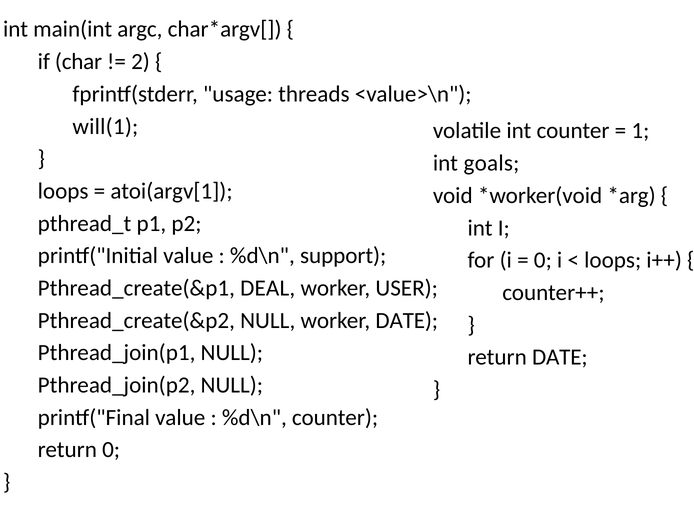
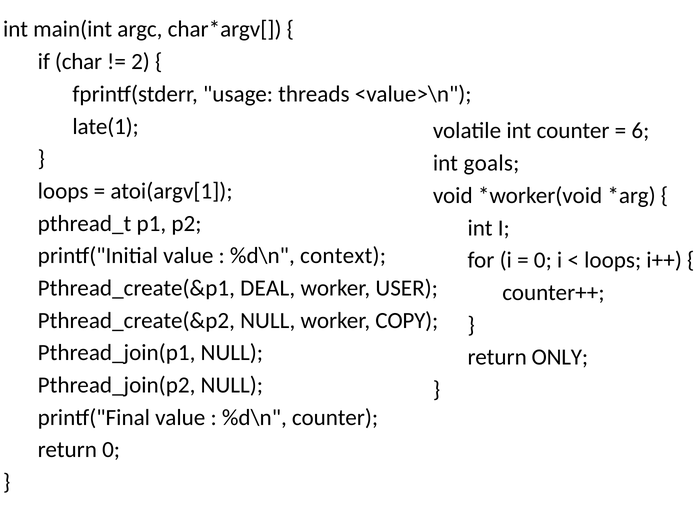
will(1: will(1 -> late(1 (106, 127)
1: 1 -> 6 (640, 131)
support: support -> context (343, 256)
worker DATE: DATE -> COPY (407, 321)
return DATE: DATE -> ONLY (560, 358)
